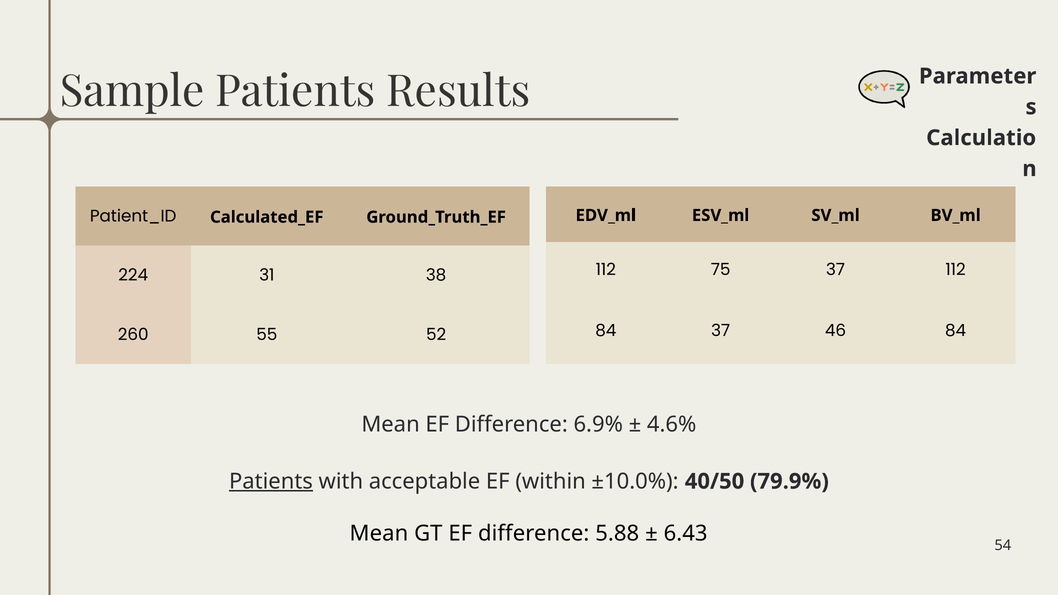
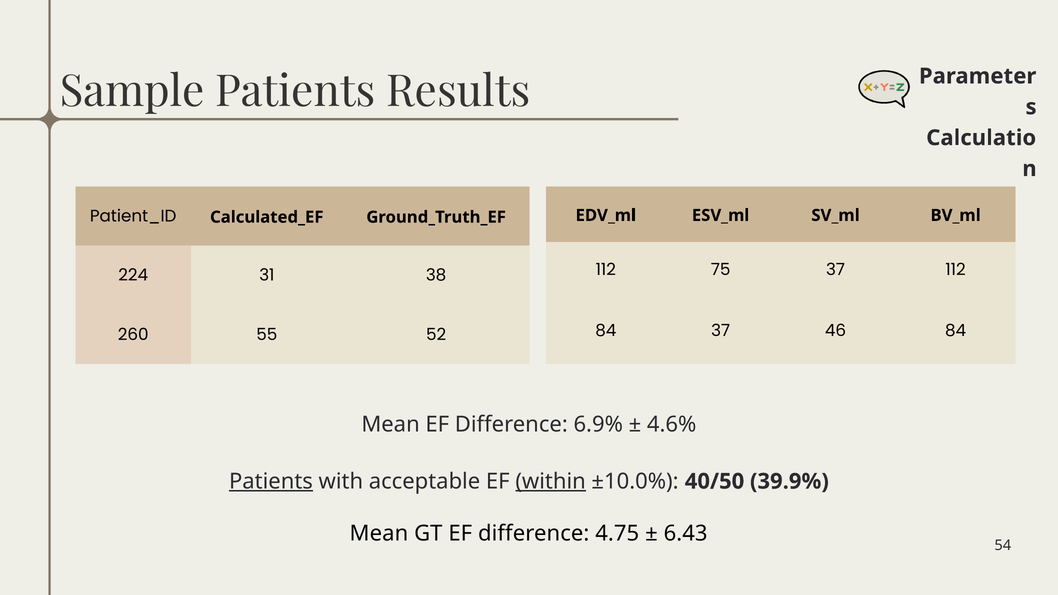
within underline: none -> present (551, 481)
79.9%: 79.9% -> 39.9% (789, 481)
5.88: 5.88 -> 4.75 (617, 534)
